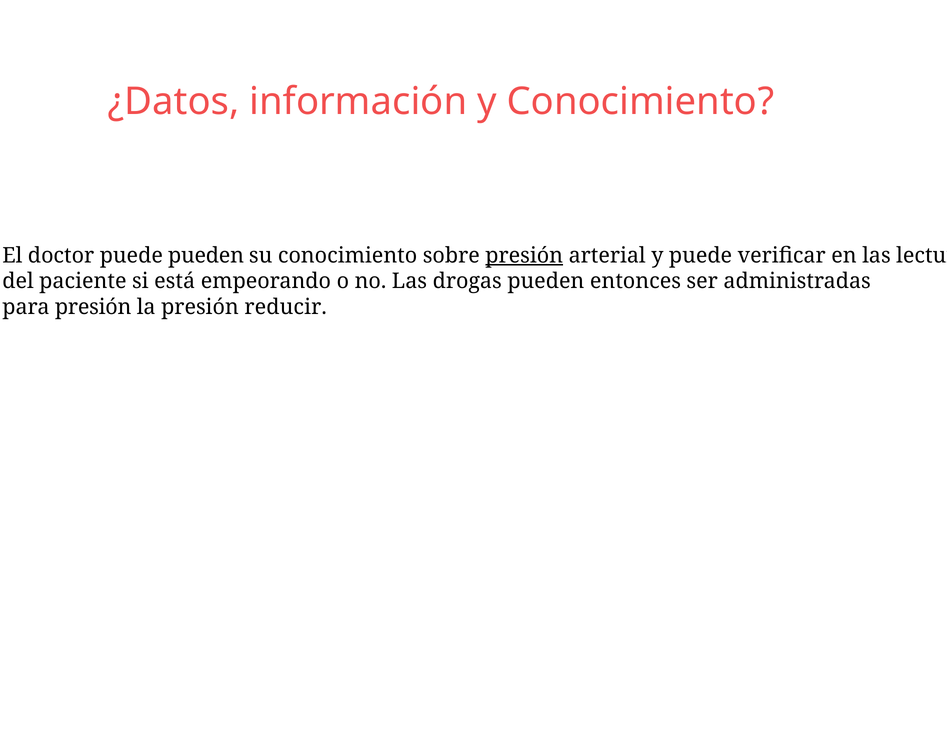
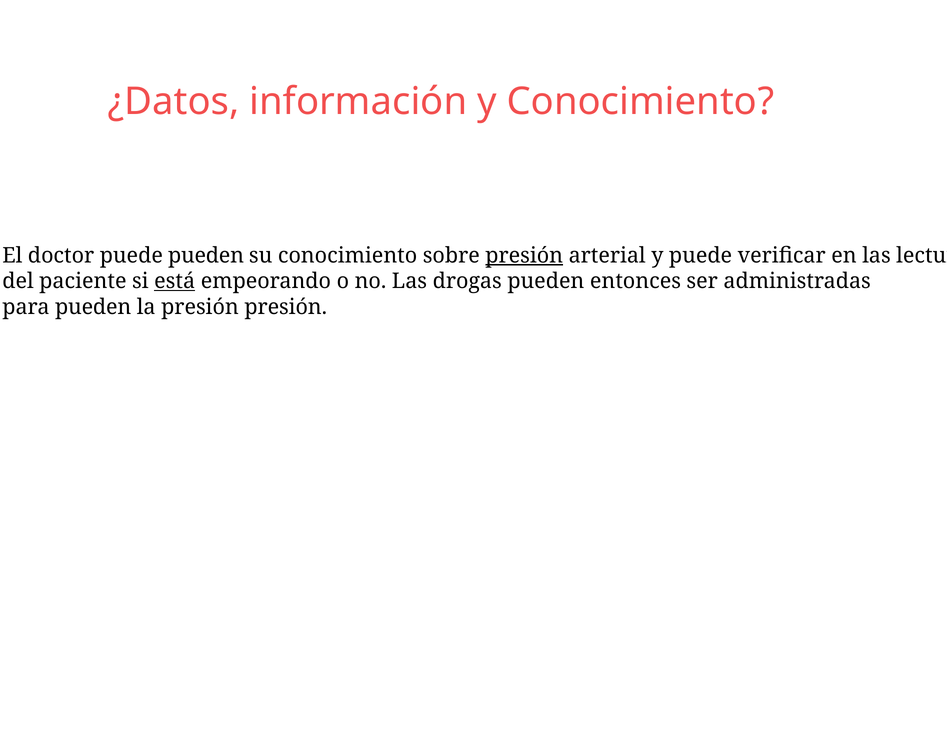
está underline: none -> present (175, 281)
para presión: presión -> pueden (93, 307)
presión reducir: reducir -> presión (286, 307)
